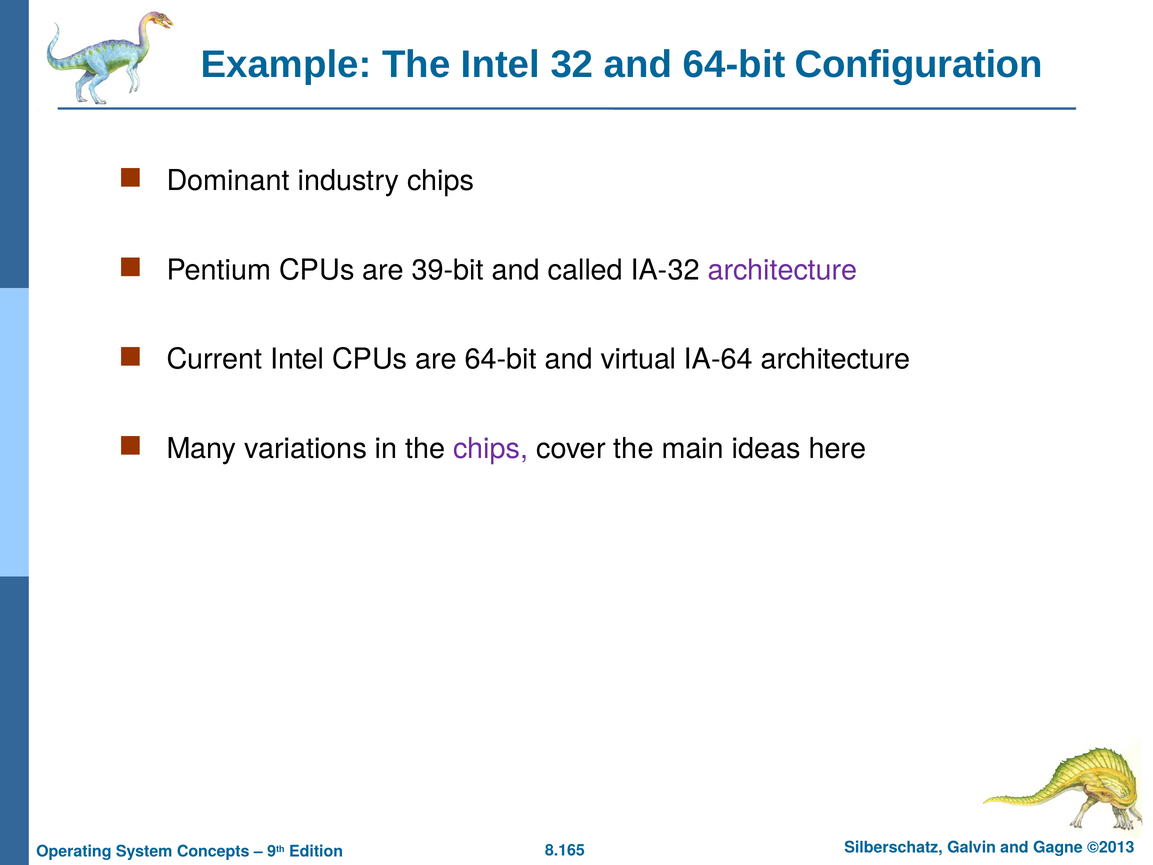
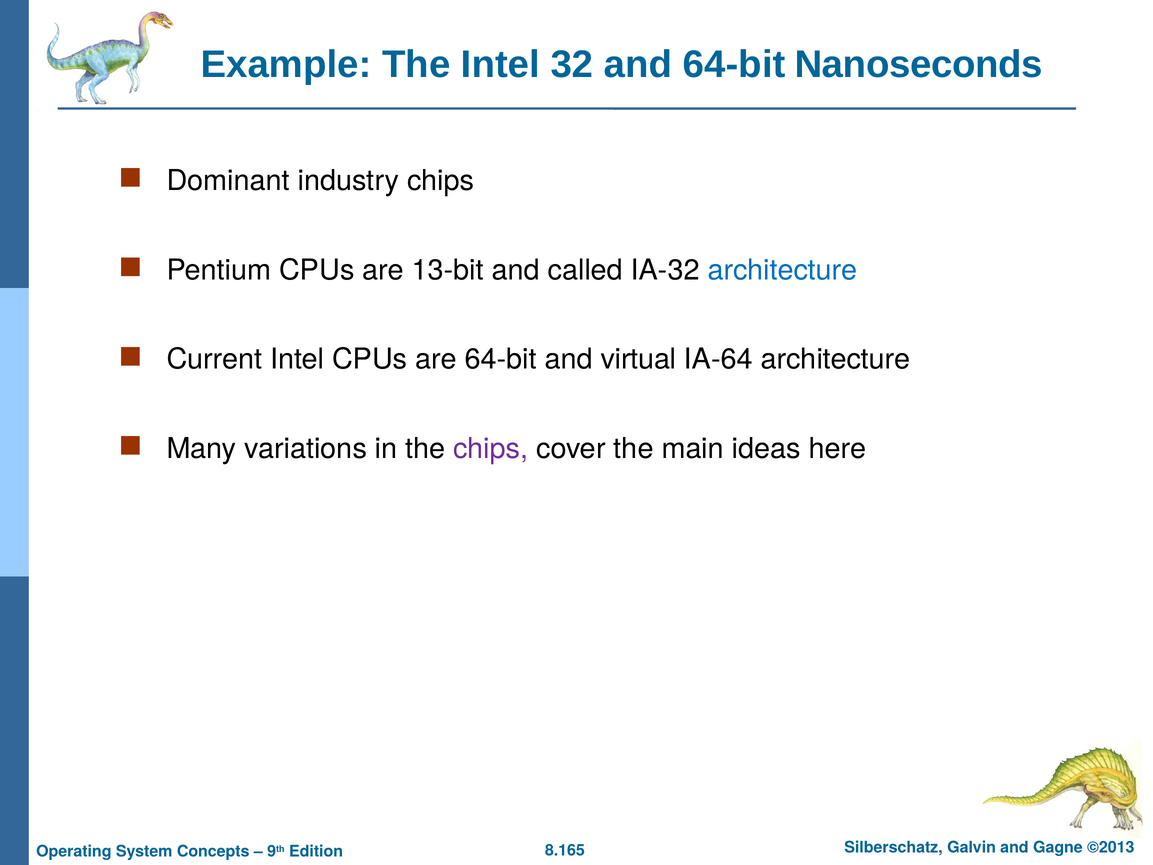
Configuration: Configuration -> Nanoseconds (919, 65)
39-bit: 39-bit -> 13-bit (448, 270)
architecture colour: purple -> blue (783, 270)
